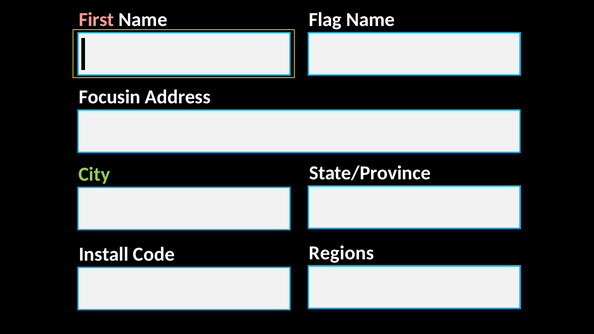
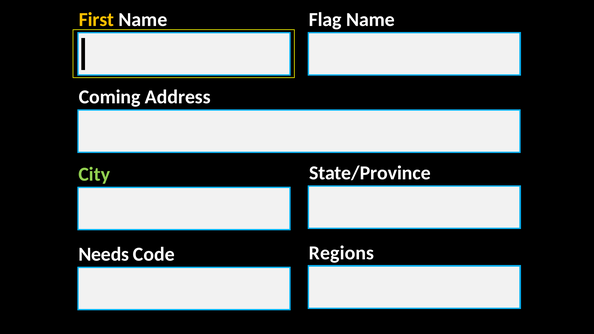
First colour: pink -> yellow (96, 20)
Focusin: Focusin -> Coming (110, 97)
Install: Install -> Needs (104, 254)
